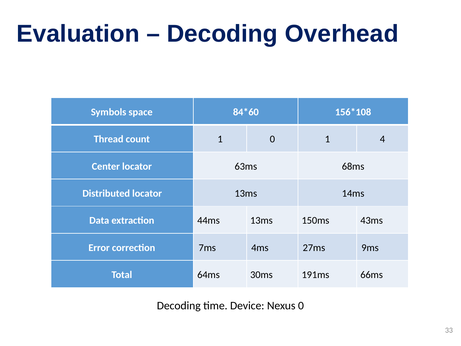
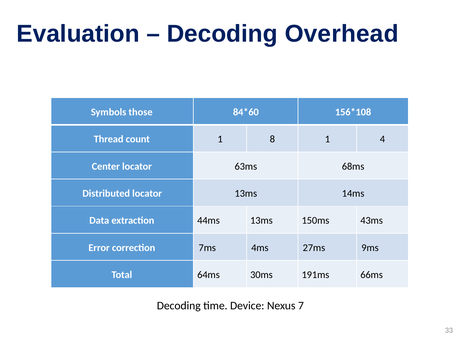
space: space -> those (141, 112)
1 0: 0 -> 8 (272, 139)
Nexus 0: 0 -> 7 (301, 306)
